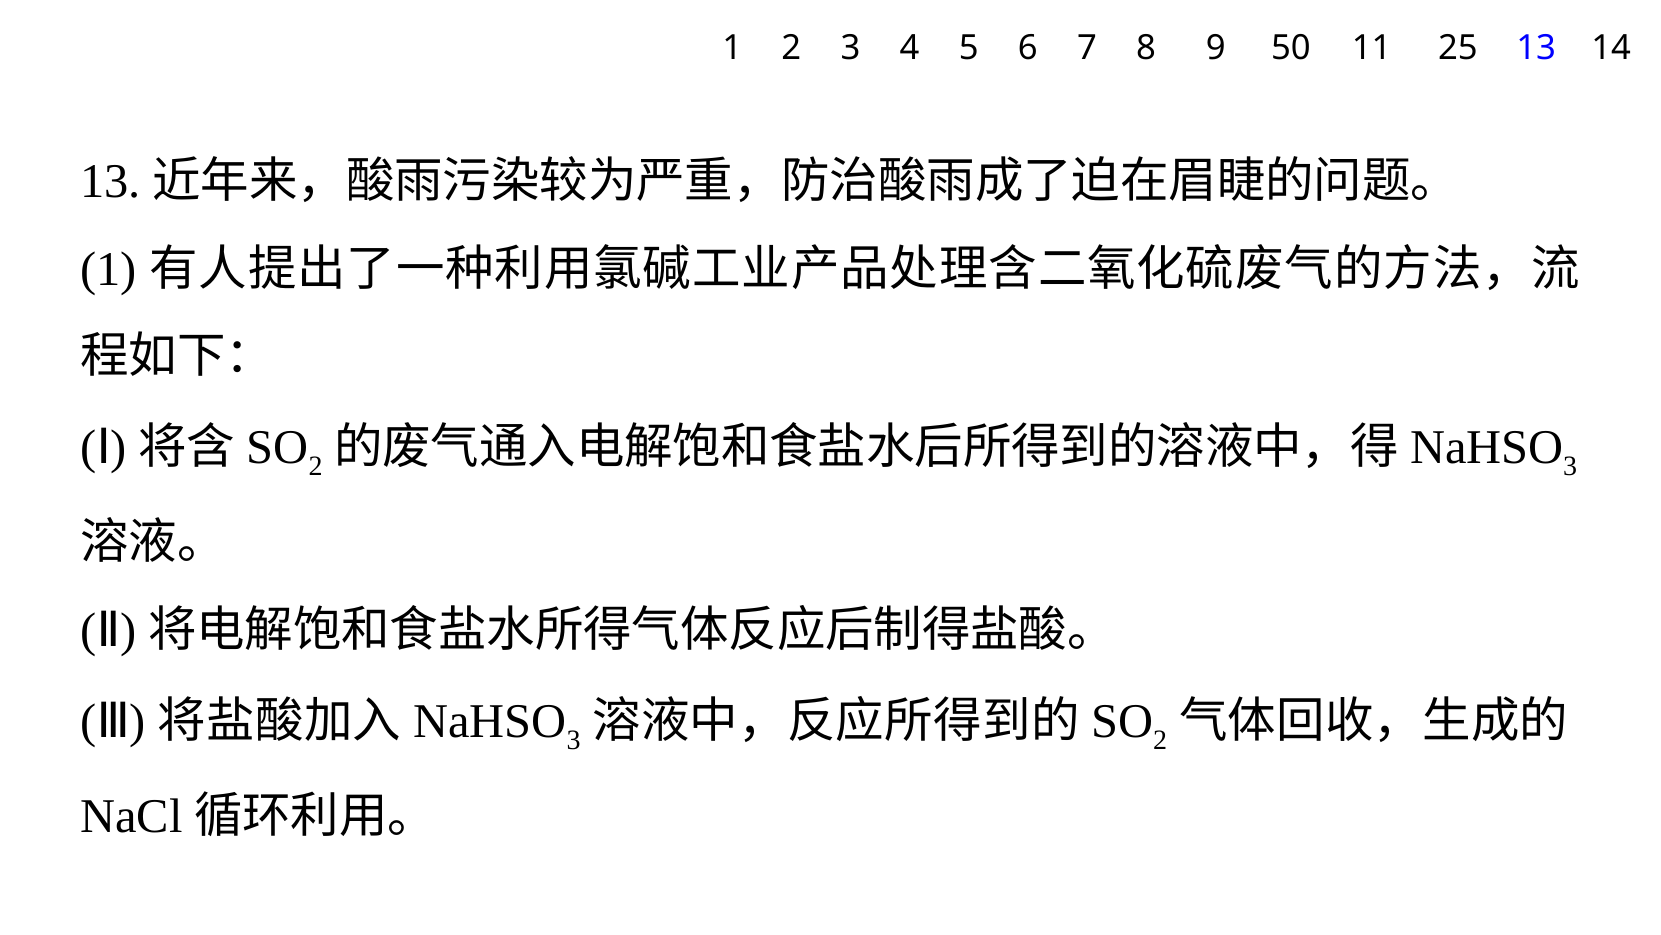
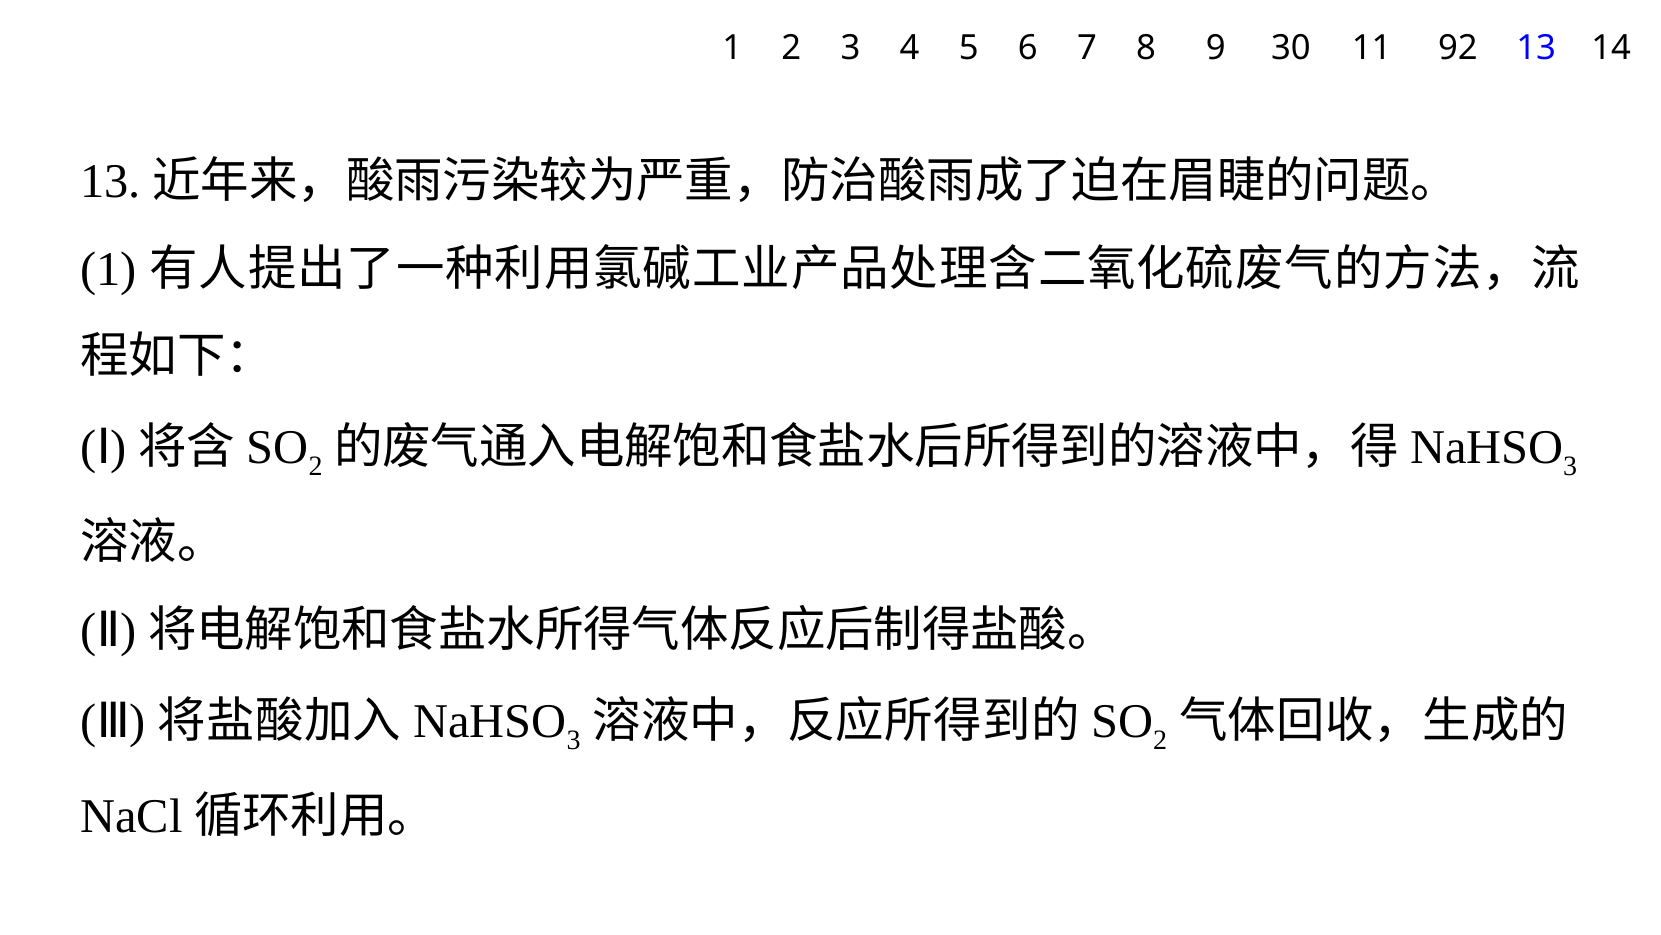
50: 50 -> 30 (1291, 48)
25: 25 -> 92 (1458, 48)
